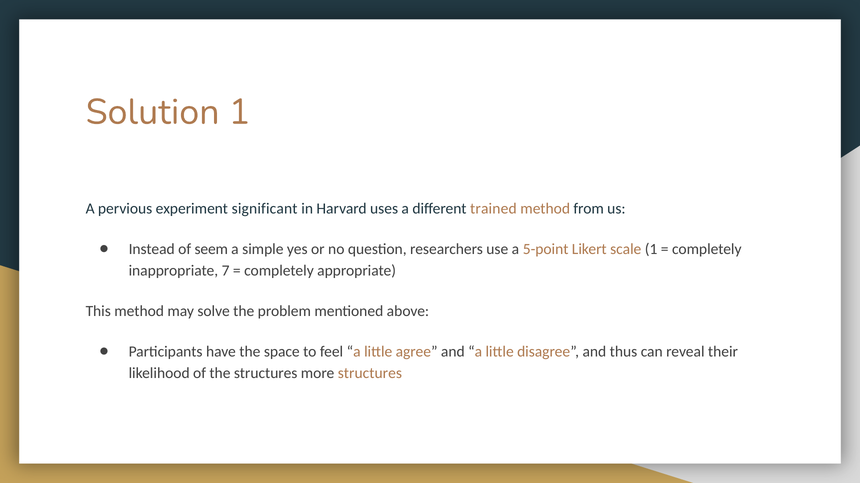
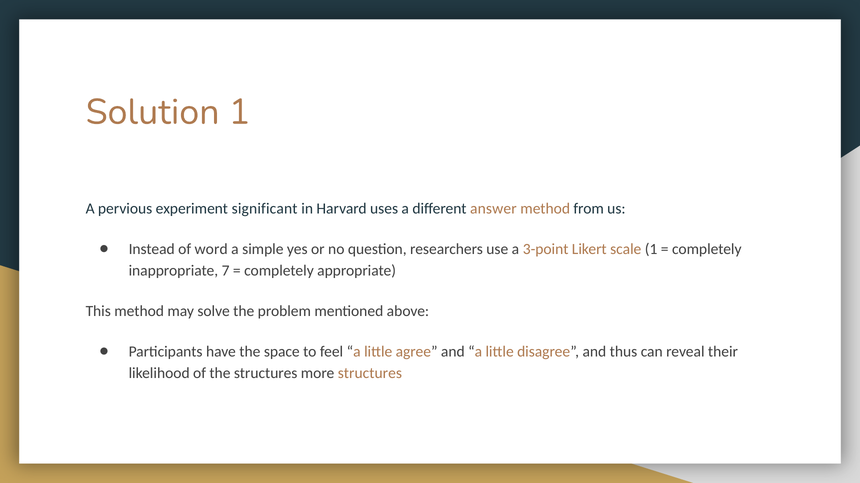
trained: trained -> answer (493, 209)
seem: seem -> word (211, 250)
5-point: 5-point -> 3-point (546, 250)
